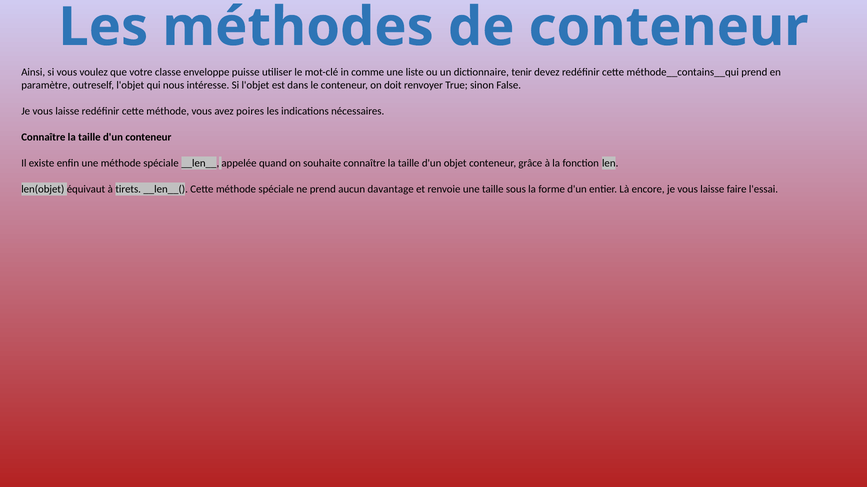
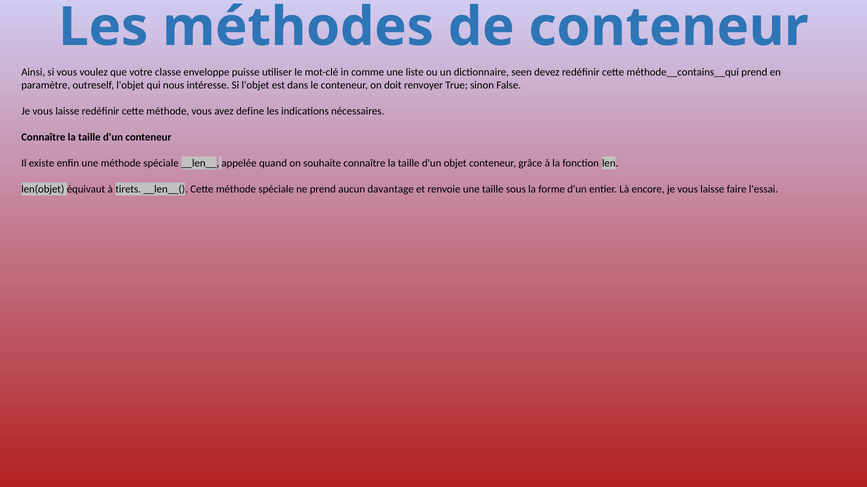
tenir: tenir -> seen (522, 72)
poires: poires -> define (250, 111)
